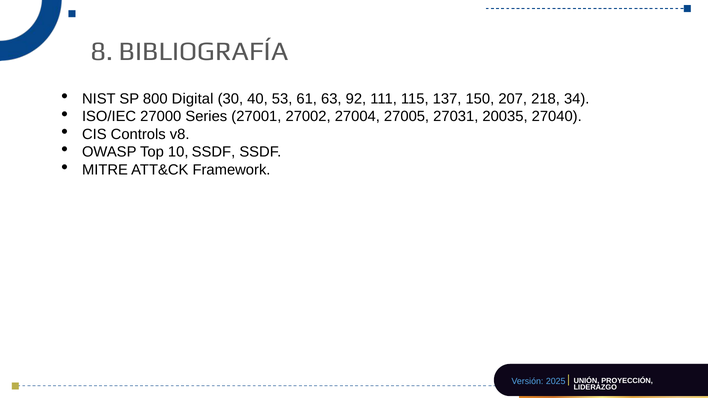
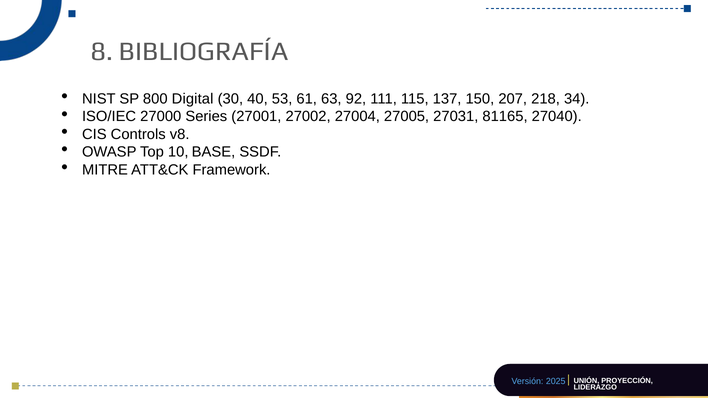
20035: 20035 -> 81165 (505, 117)
10 SSDF: SSDF -> BASE (213, 152)
